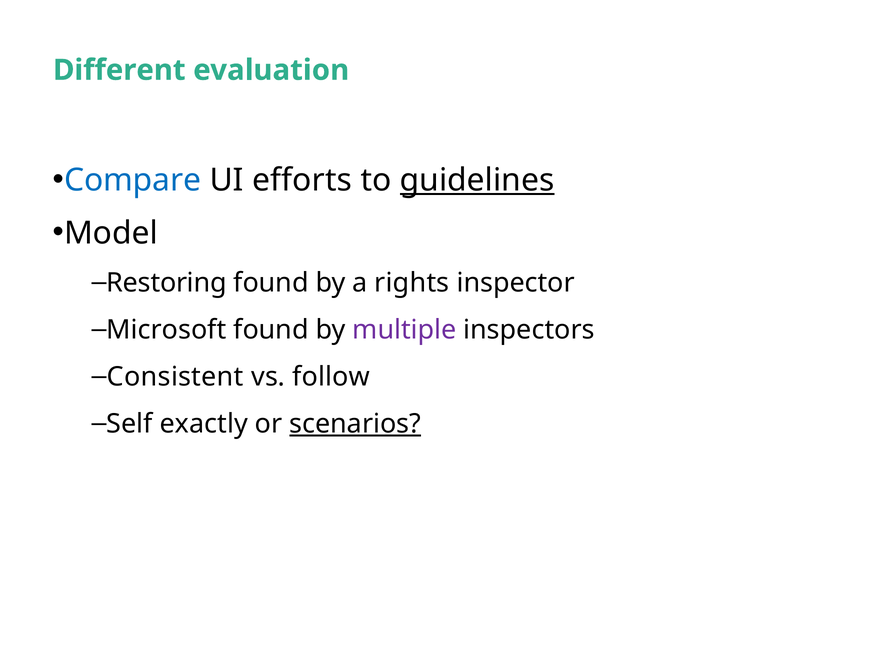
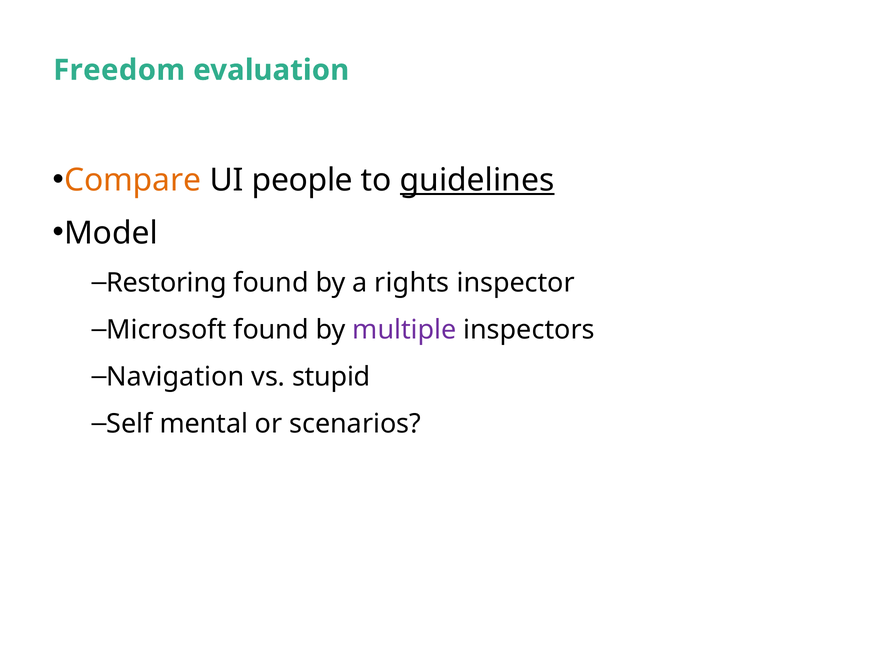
Different: Different -> Freedom (119, 70)
Compare colour: blue -> orange (133, 180)
efforts: efforts -> people (302, 180)
Consistent: Consistent -> Navigation (175, 377)
follow: follow -> stupid (331, 377)
exactly: exactly -> mental (204, 424)
scenarios underline: present -> none (355, 424)
